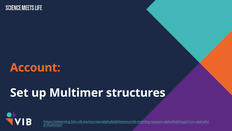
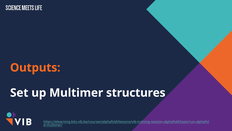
Account: Account -> Outputs (35, 67)
